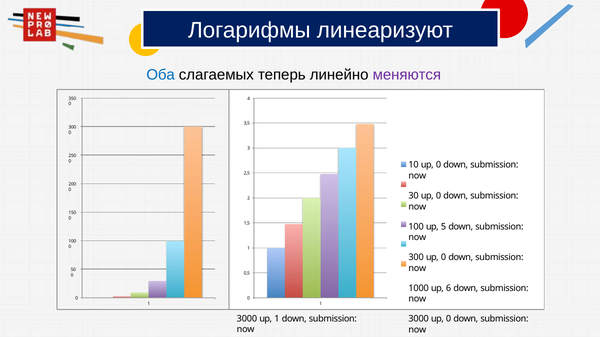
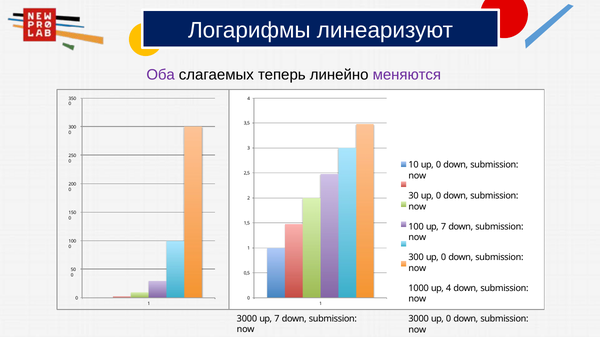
Оба colour: blue -> purple (161, 75)
100 up 5: 5 -> 7 (444, 227)
up 6: 6 -> 4 (449, 289)
3000 up 1: 1 -> 7 (277, 319)
